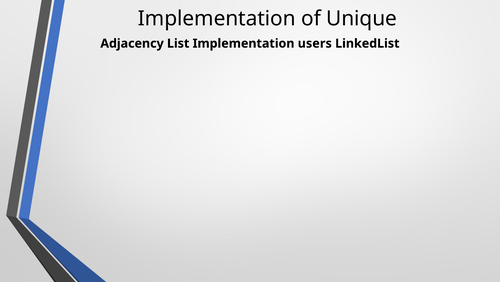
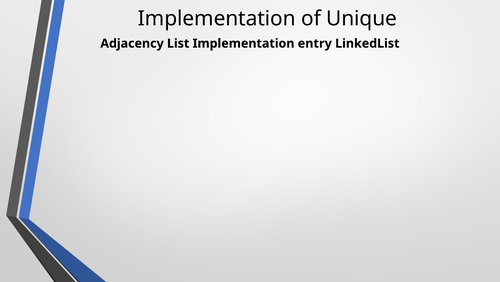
users: users -> entry (315, 43)
